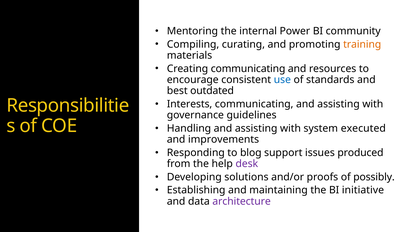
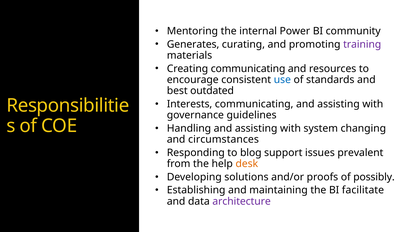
Compiling: Compiling -> Generates (193, 44)
training colour: orange -> purple (362, 44)
executed: executed -> changing (363, 129)
improvements: improvements -> circumstances (224, 140)
produced: produced -> prevalent (360, 153)
desk colour: purple -> orange (247, 164)
initiative: initiative -> facilitate (363, 191)
